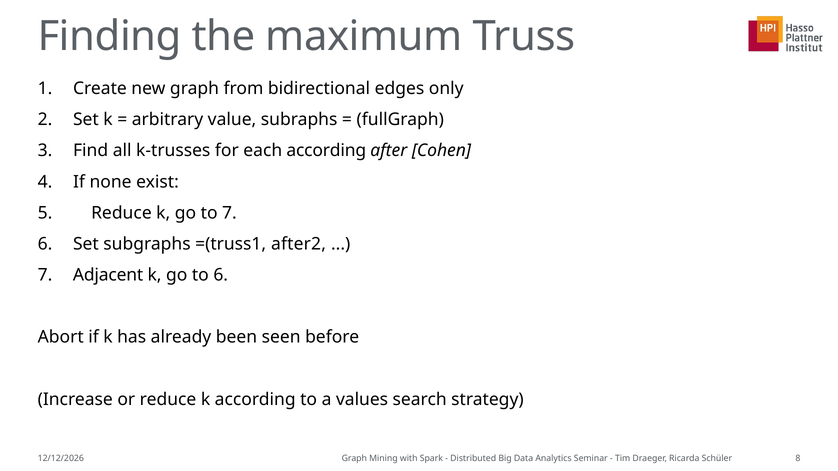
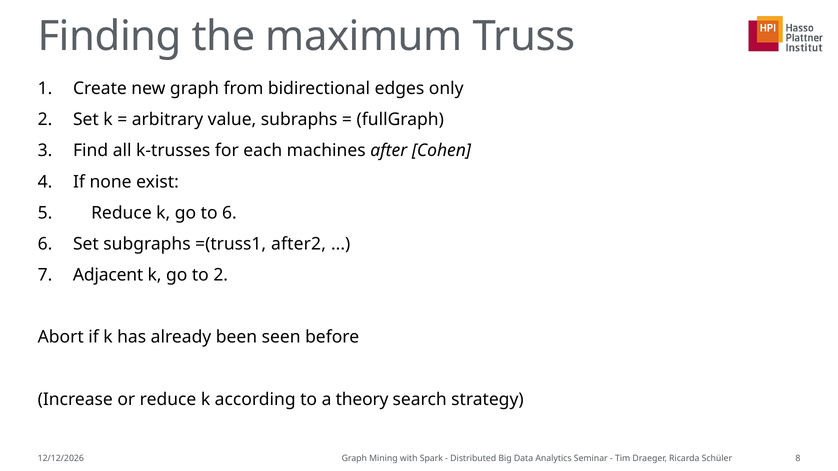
each according: according -> machines (326, 151)
to 7: 7 -> 6 (229, 213)
to 6: 6 -> 2 (221, 275)
values: values -> theory (362, 400)
